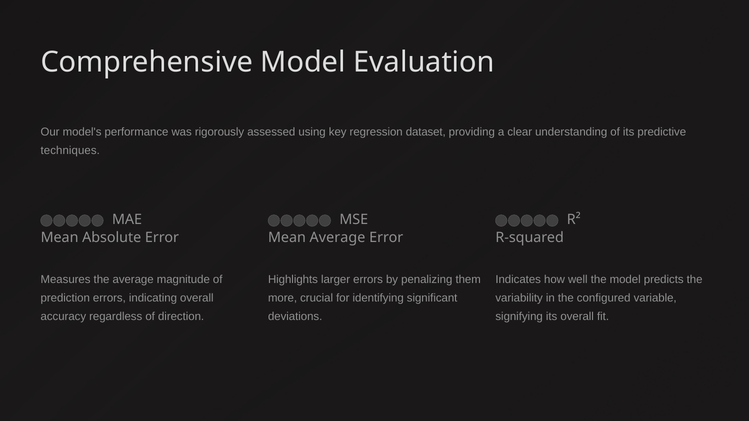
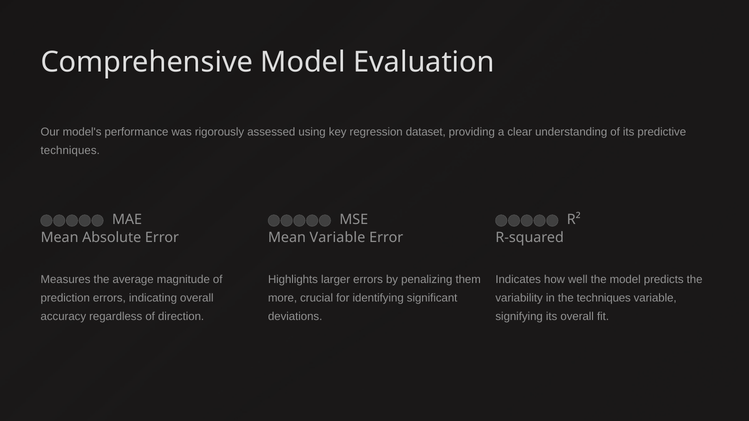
Mean Average: Average -> Variable (337, 238)
the configured: configured -> techniques (604, 298)
